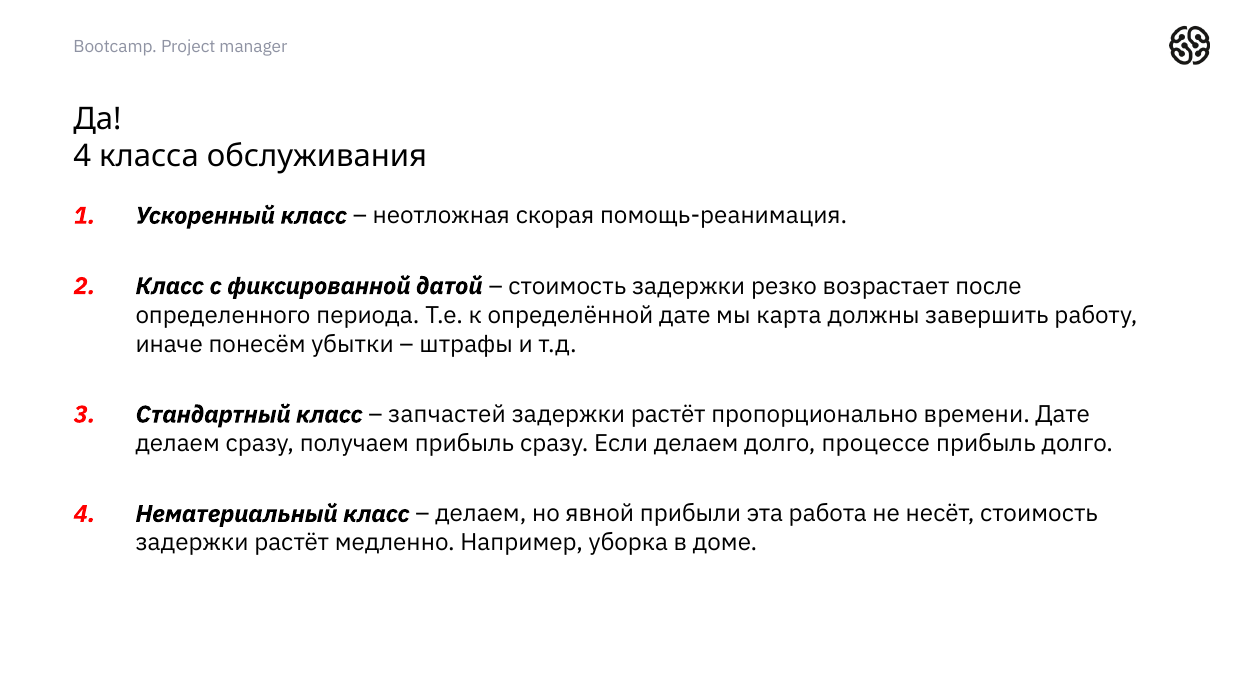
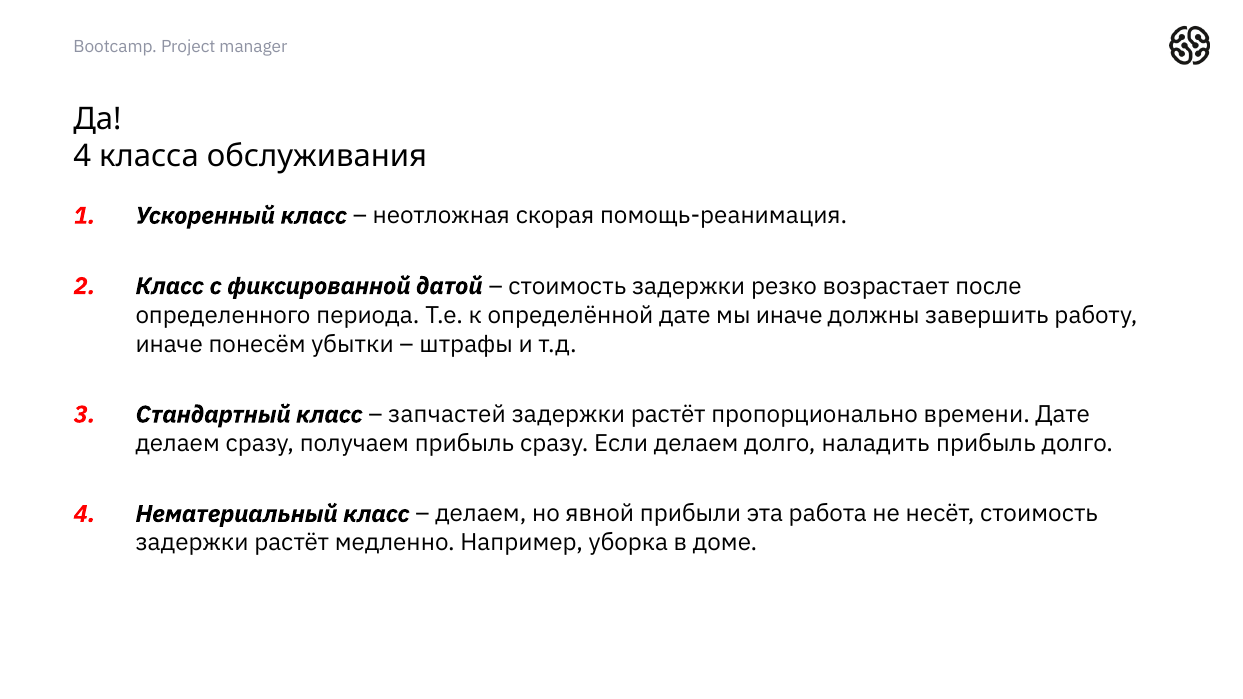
мы карта: карта -> иначе (789, 315)
процессе: процессе -> наладить (876, 444)
